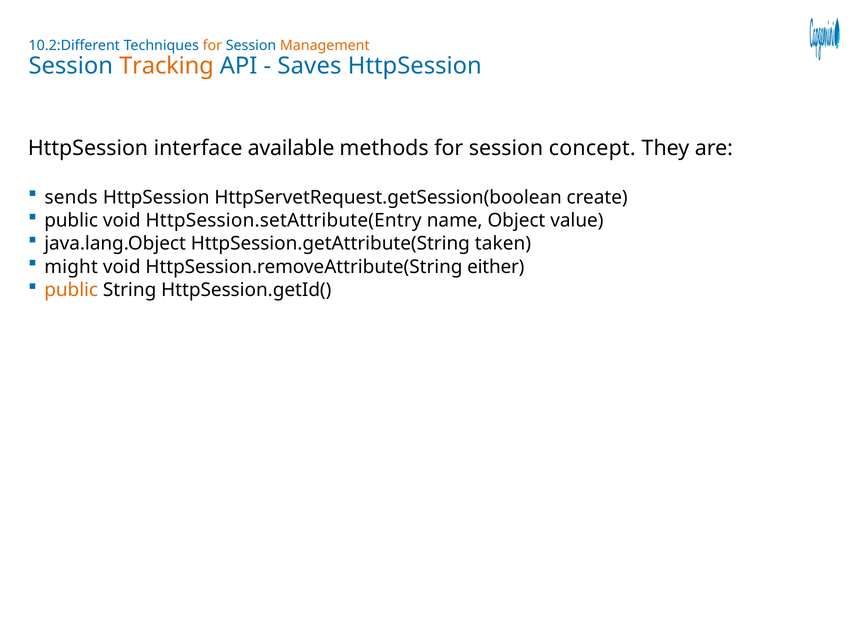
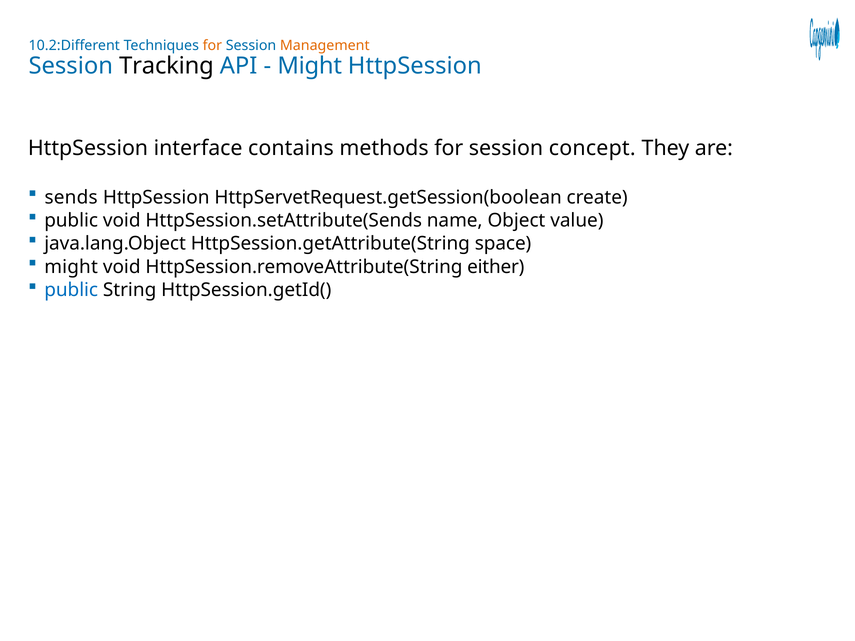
Tracking colour: orange -> black (167, 66)
Saves: Saves -> Might (310, 66)
available: available -> contains (291, 148)
HttpSession.setAttribute(Entry: HttpSession.setAttribute(Entry -> HttpSession.setAttribute(Sends (284, 221)
taken: taken -> space (503, 244)
public colour: orange -> blue (71, 290)
